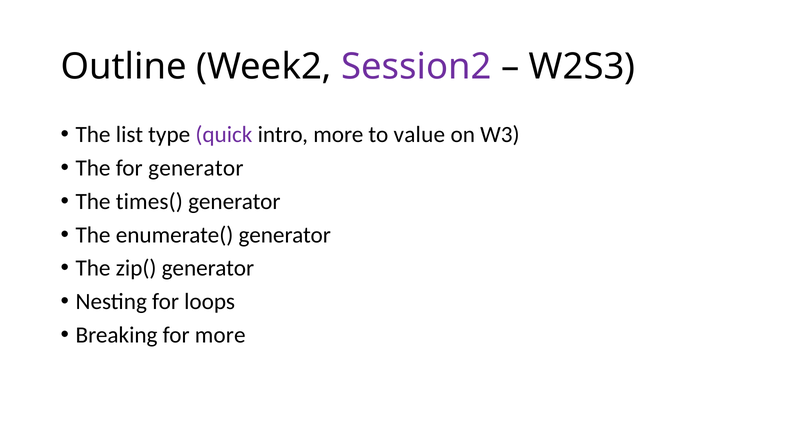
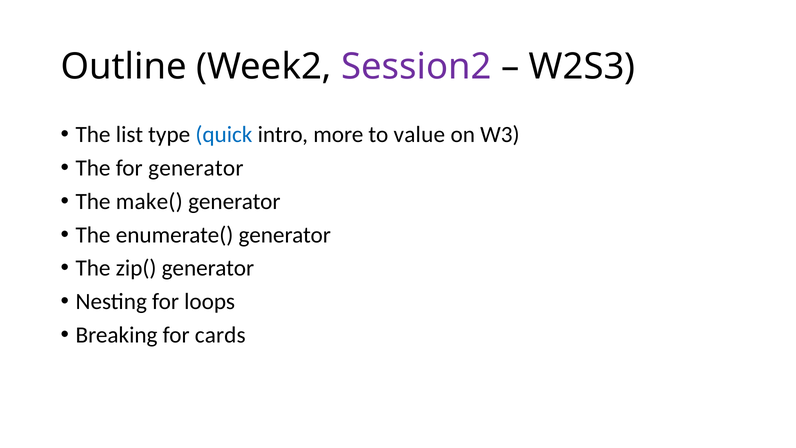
quick colour: purple -> blue (224, 135)
times(: times( -> make( (149, 201)
for more: more -> cards (220, 335)
